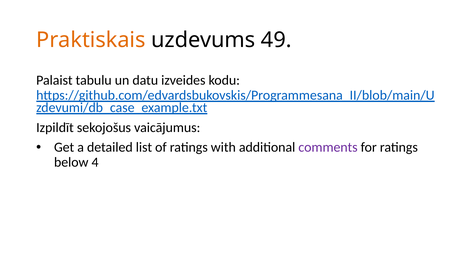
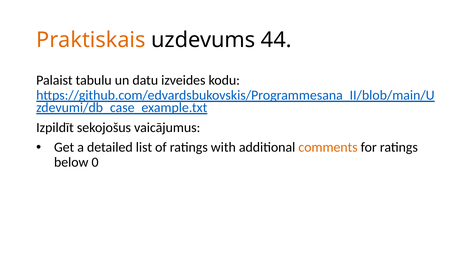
49: 49 -> 44 (276, 40)
comments colour: purple -> orange (328, 147)
4: 4 -> 0 (95, 162)
